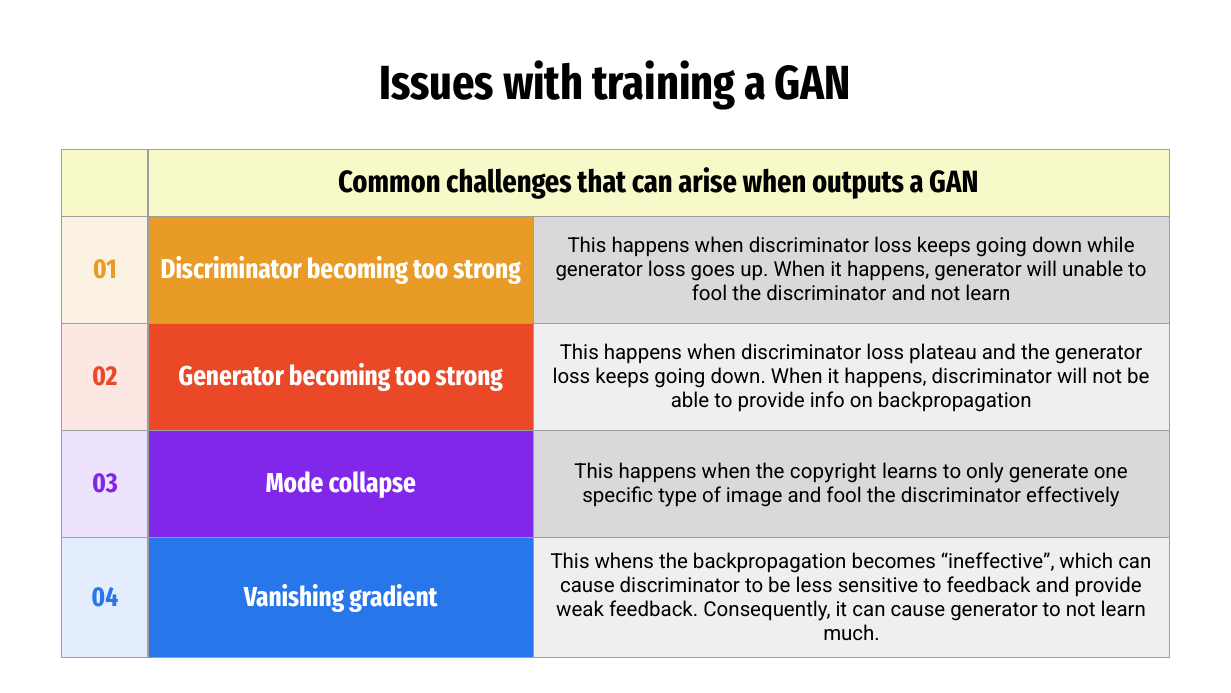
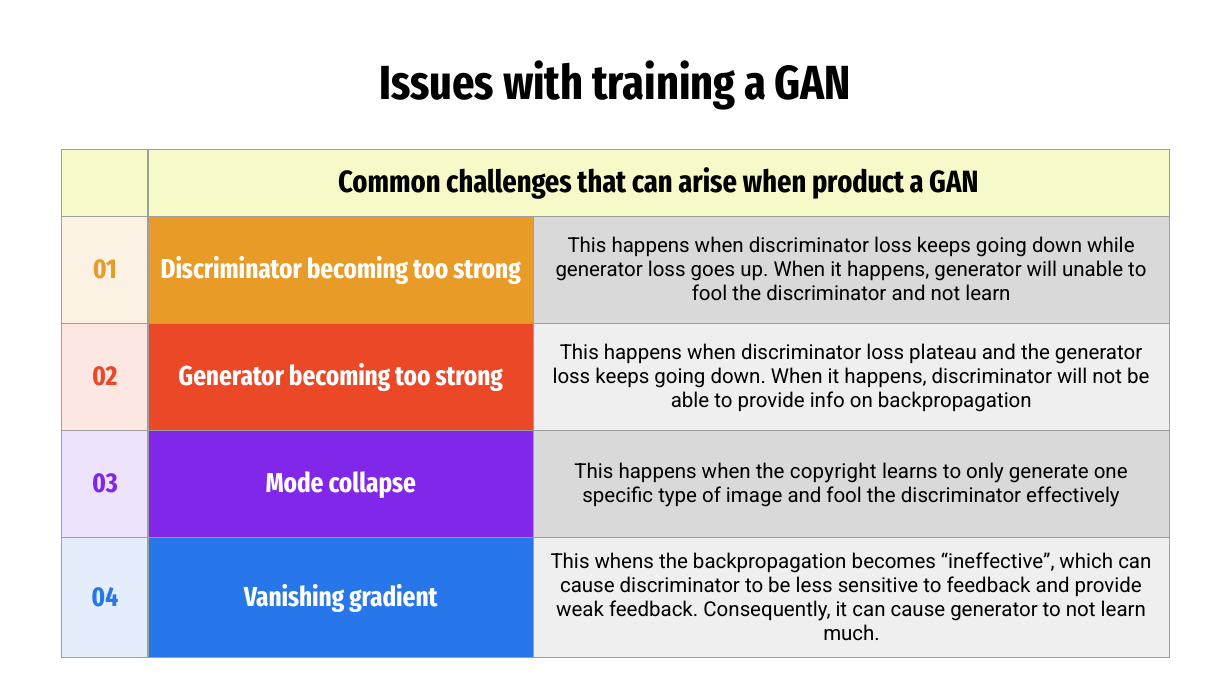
outputs: outputs -> product (858, 183)
